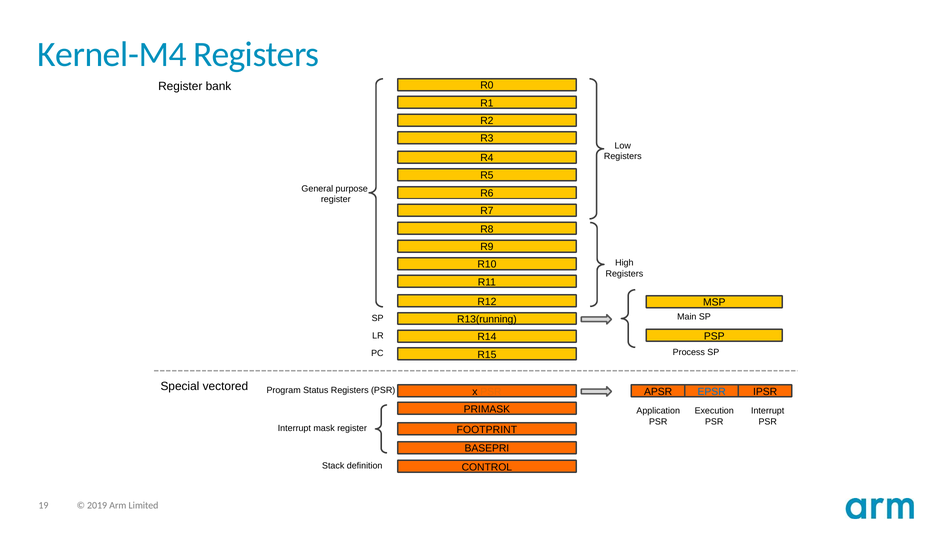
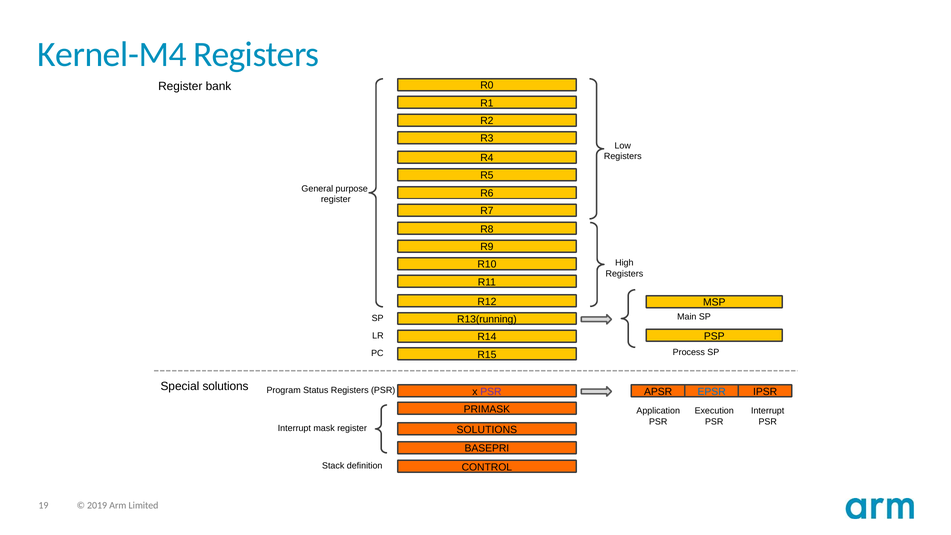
Special vectored: vectored -> solutions (225, 386)
PSR colour: orange -> purple (491, 392)
FOOTPRINT: FOOTPRINT -> SOLUTIONS (487, 430)
